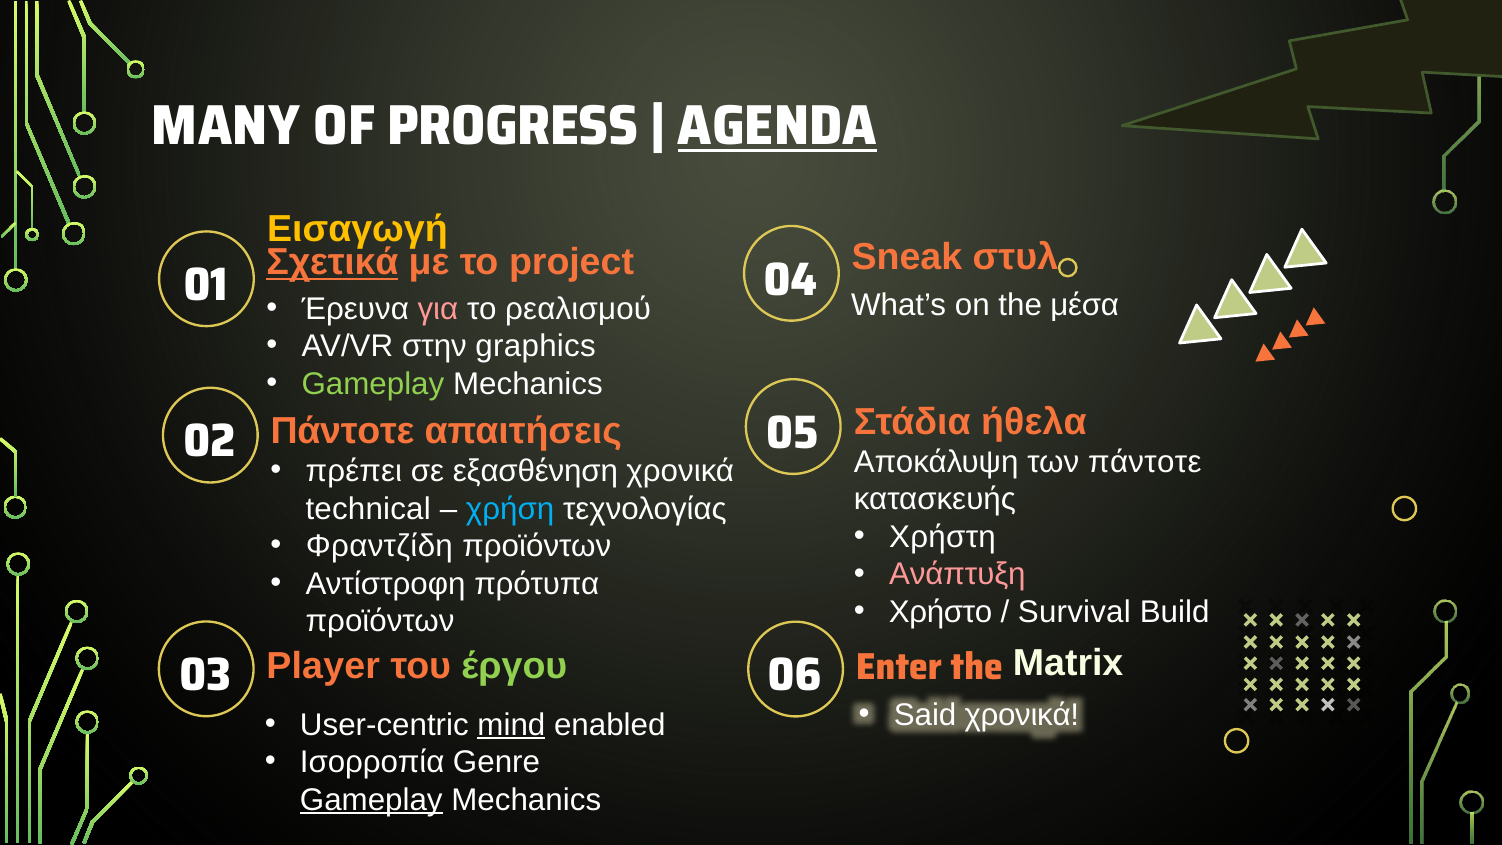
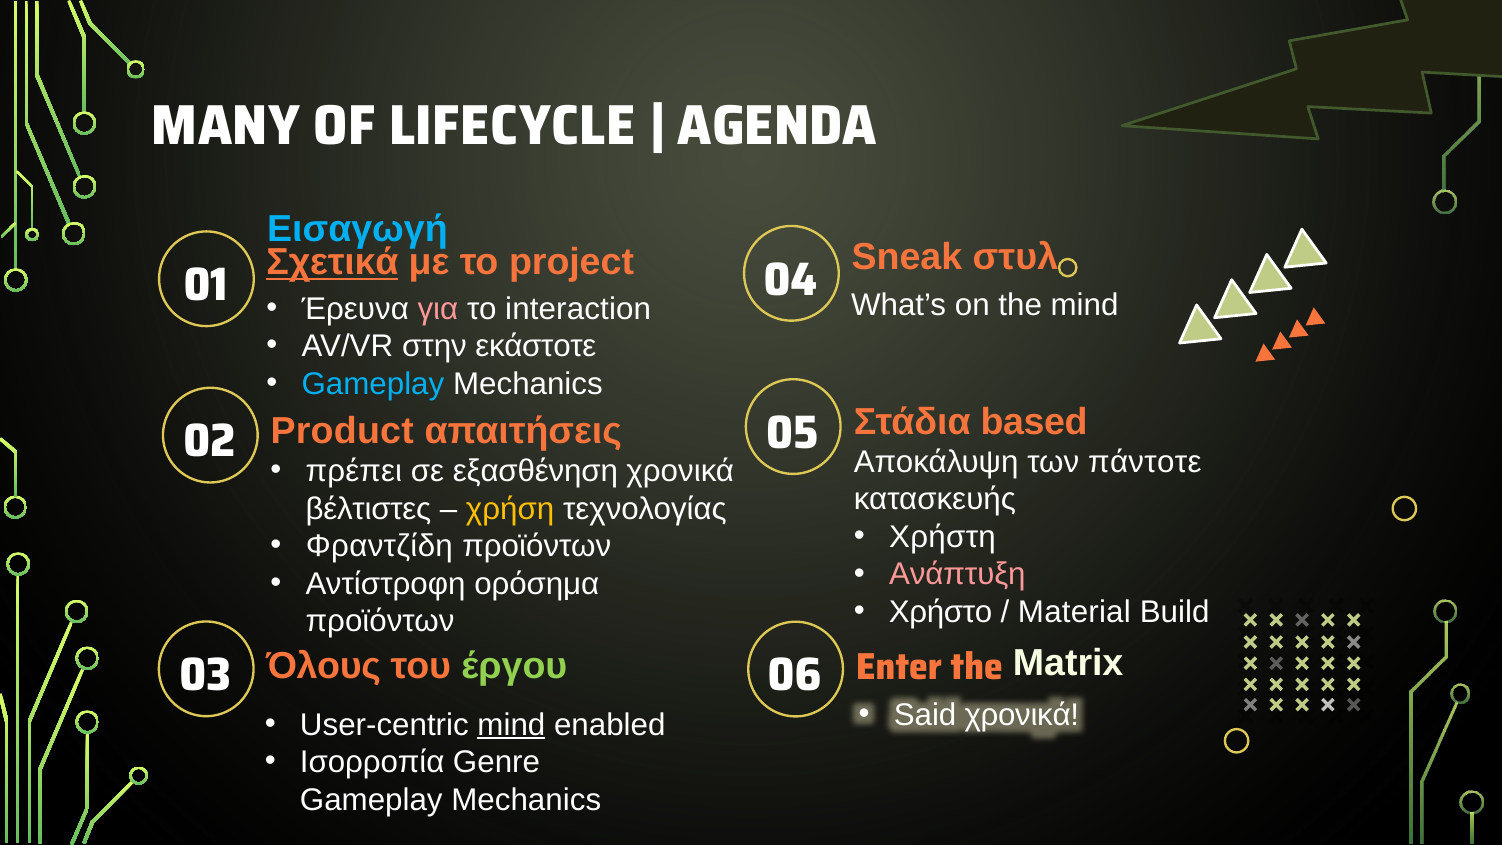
PROGRESS: PROGRESS -> LIFECYCLE (513, 126)
AGENDA underline: present -> none (777, 126)
Εισαγωγή colour: yellow -> light blue (357, 229)
the μέσα: μέσα -> mind (1085, 305)
ρεαλισμού: ρεαλισμού -> interaction (578, 309)
graphics: graphics -> εκάστοτε (536, 346)
Gameplay colour: light green -> light blue (373, 384)
ήθελα: ήθελα -> based (1034, 422)
Πάντοτε: Πάντοτε -> Product (342, 431)
technical: technical -> βέλτιστες (368, 509)
χρήση colour: light blue -> yellow (510, 509)
πρότυπα: πρότυπα -> ορόσημα (537, 584)
Survival: Survival -> Material (1074, 612)
Player: Player -> Όλους (323, 666)
Gameplay underline: present -> none (371, 800)
